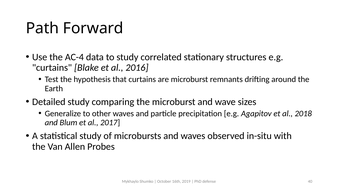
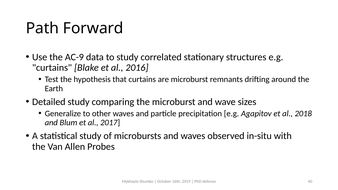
AC-4: AC-4 -> AC-9 (74, 57)
